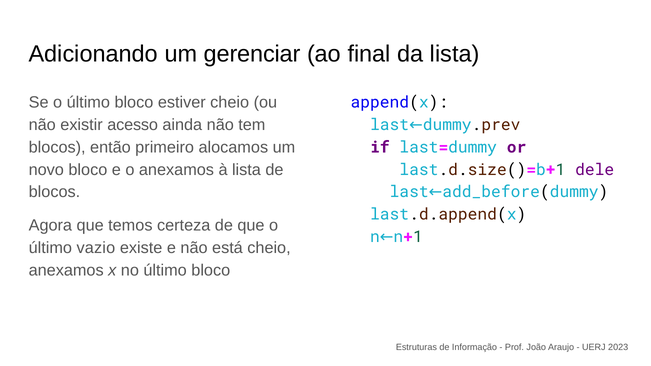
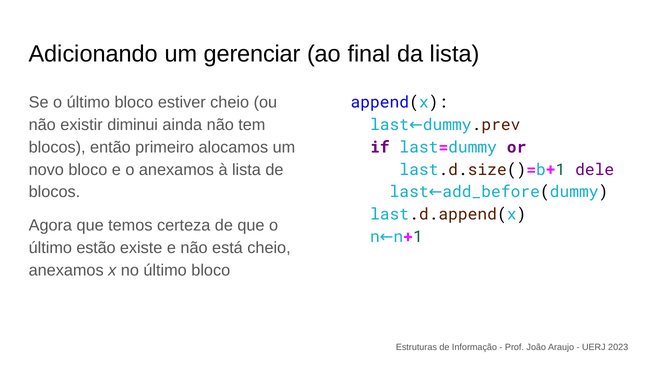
acesso: acesso -> diminui (133, 125)
vazio: vazio -> estão (96, 248)
